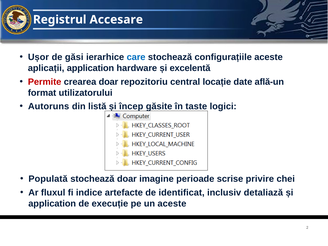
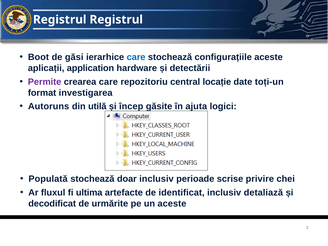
Registrul Accesare: Accesare -> Registrul (116, 20)
Ușor: Ușor -> Boot (38, 57)
excelentă: excelentă -> detectării (190, 68)
Permite colour: red -> purple (45, 82)
crearea doar: doar -> care (108, 82)
află-un: află-un -> toți-un (269, 82)
utilizatorului: utilizatorului -> investigarea (86, 93)
listă: listă -> utilă (97, 106)
taste: taste -> ajuta (196, 106)
doar imagine: imagine -> inclusiv (156, 179)
indice: indice -> ultima (89, 193)
application: application -> decodificat (52, 204)
execuție: execuție -> urmărite (110, 204)
